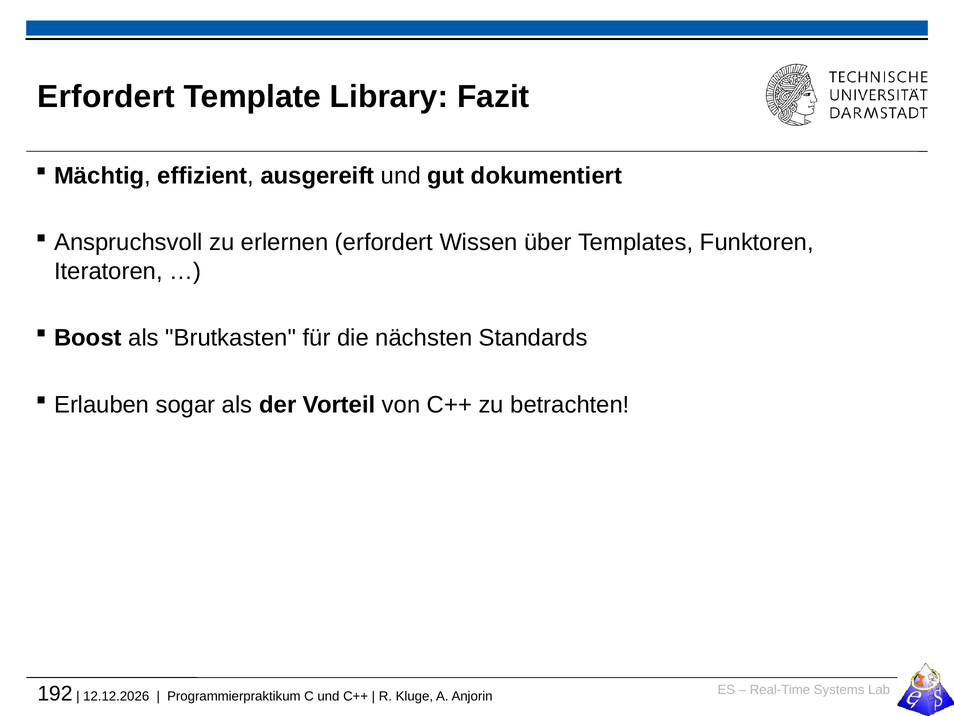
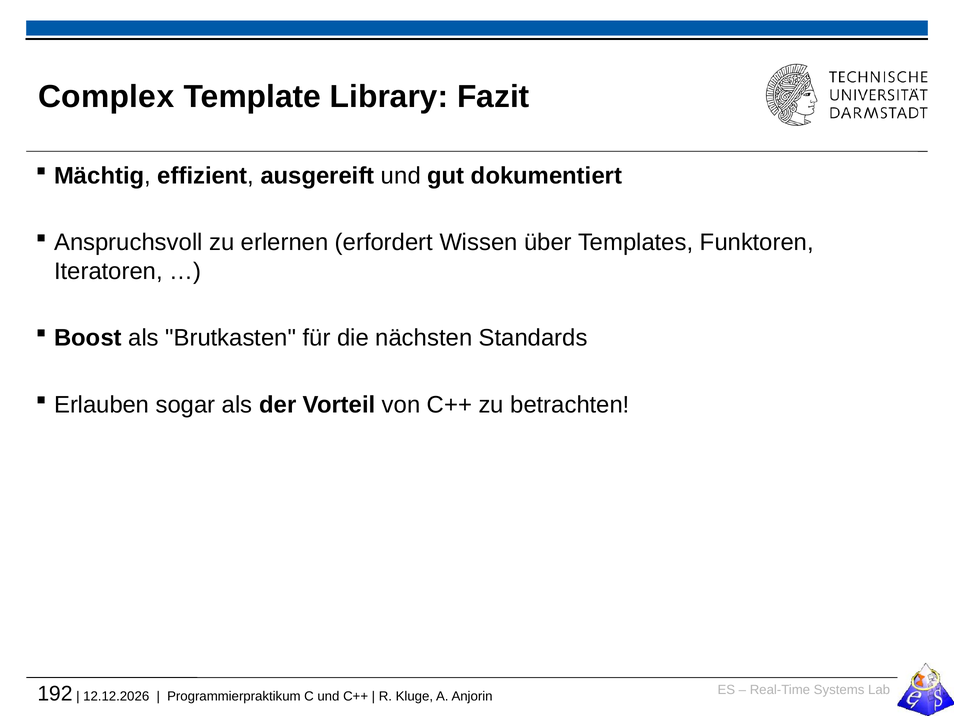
Erfordert: Erfordert -> Complex (106, 97)
